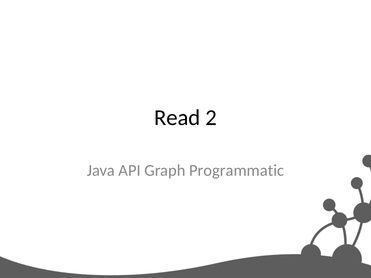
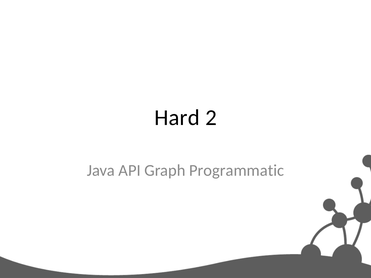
Read: Read -> Hard (177, 118)
